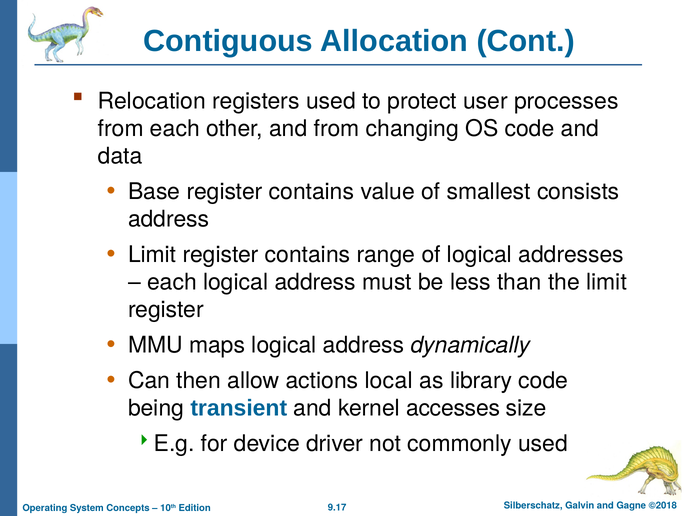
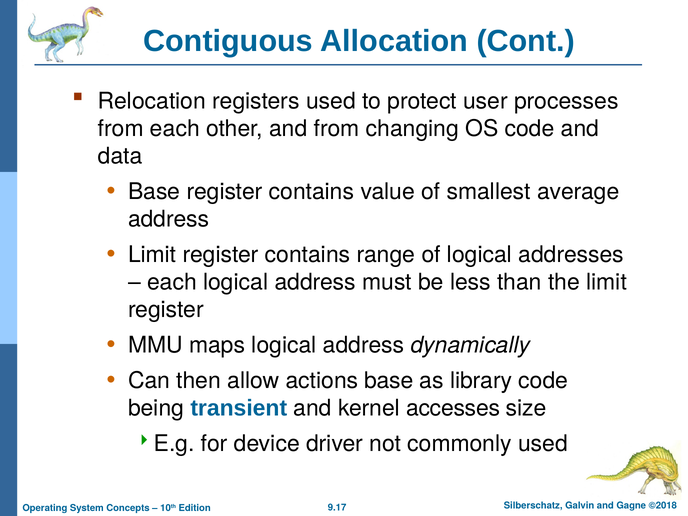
consists: consists -> average (578, 192)
actions local: local -> base (389, 381)
